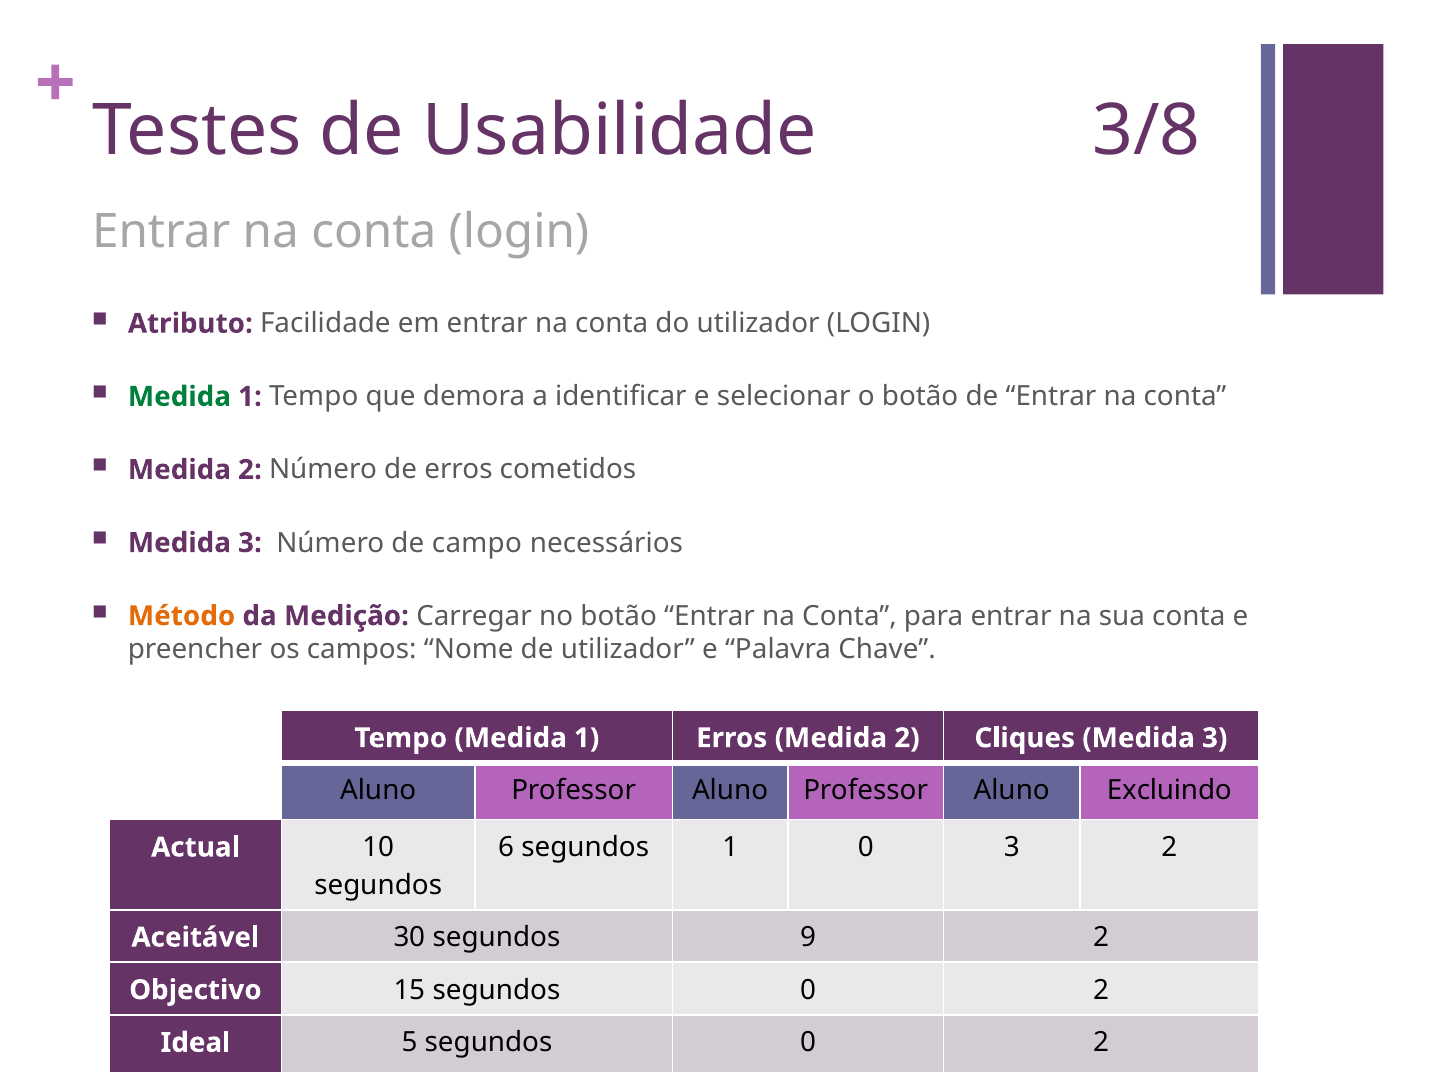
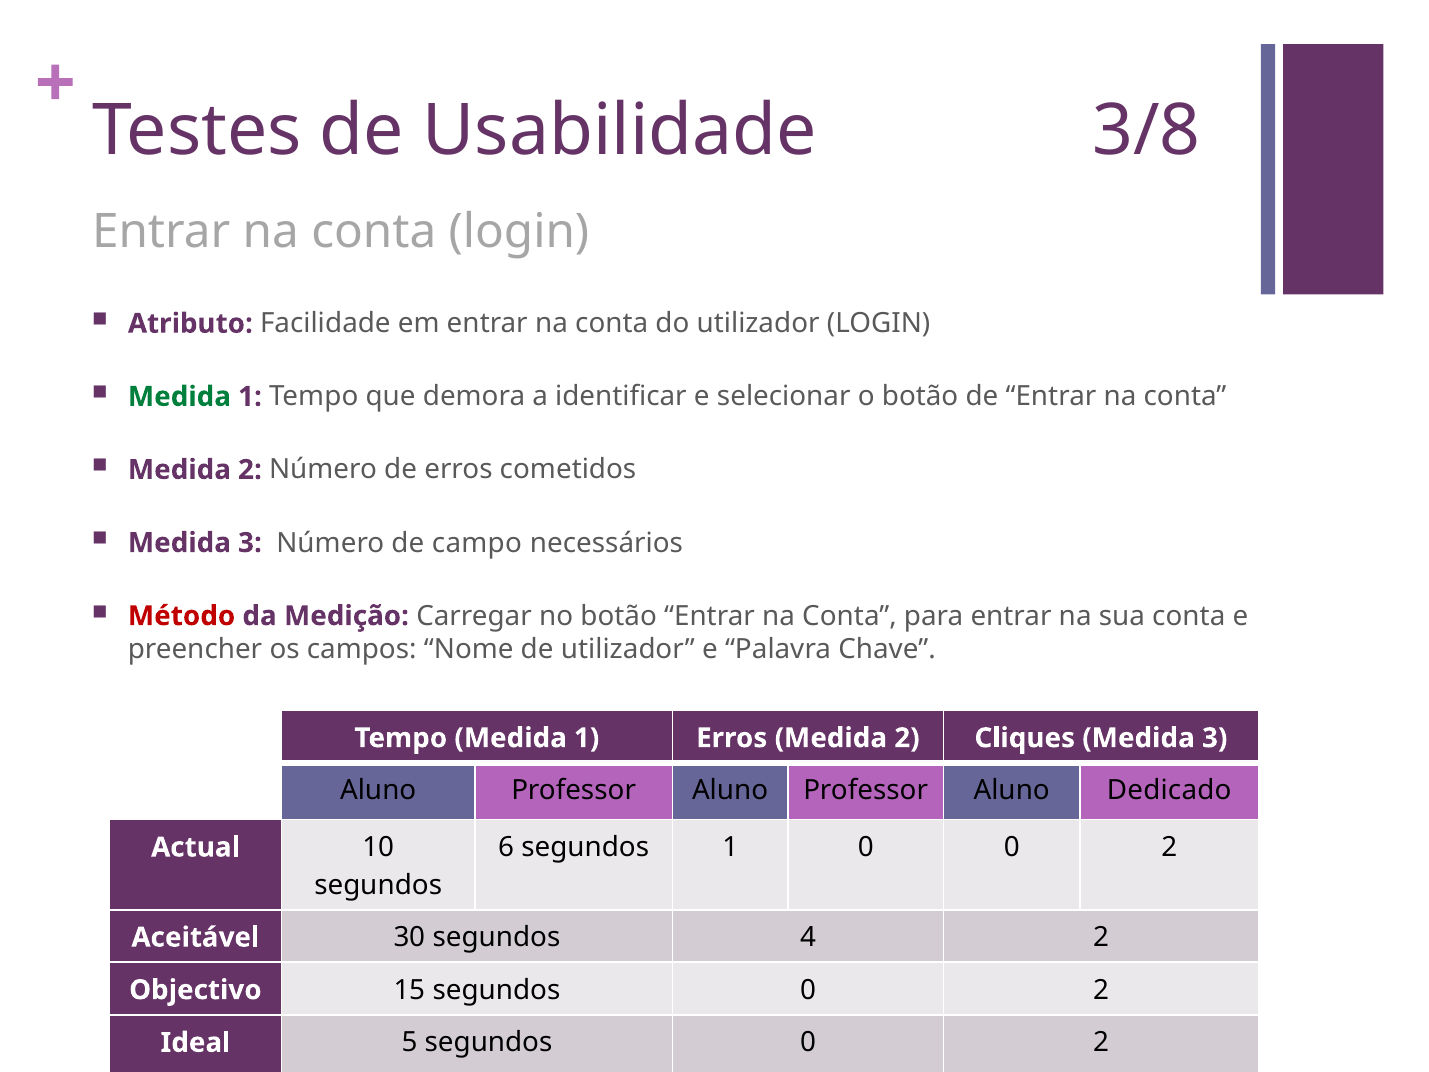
Método colour: orange -> red (182, 616)
Excluindo: Excluindo -> Dedicado (1169, 791)
0 3: 3 -> 0 (1012, 847)
9: 9 -> 4 (808, 937)
